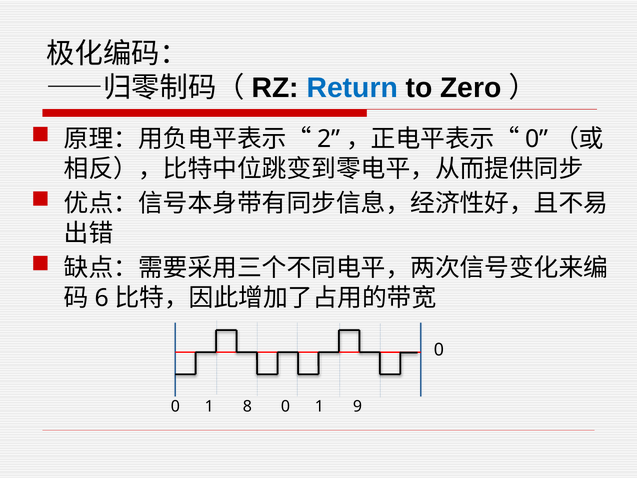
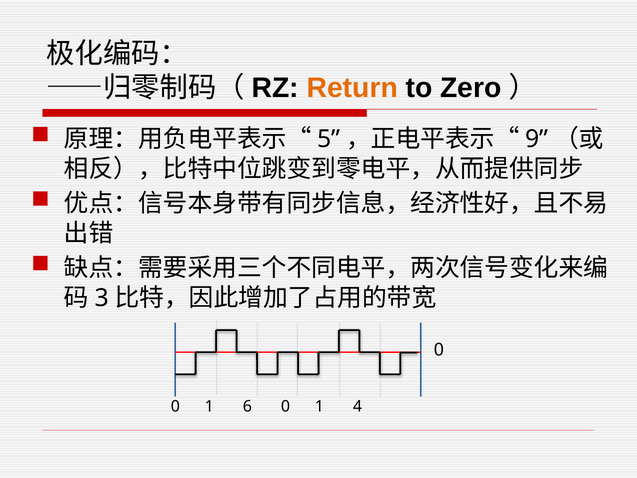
Return colour: blue -> orange (352, 88)
2: 2 -> 5 (329, 139)
0: 0 -> 9 (537, 139)
6: 6 -> 3 (102, 298)
8: 8 -> 6 (247, 406)
9: 9 -> 4 (358, 406)
